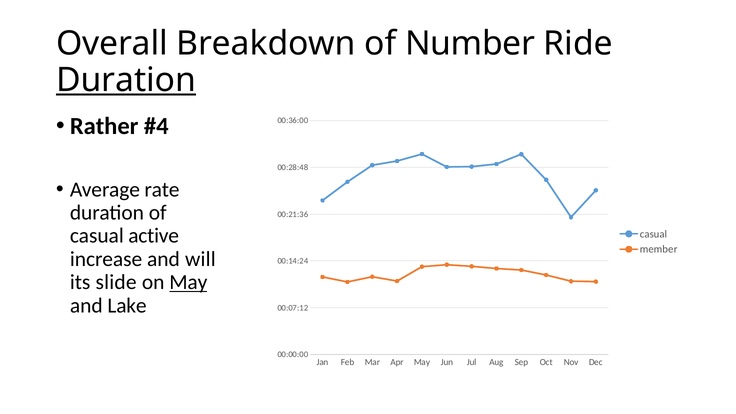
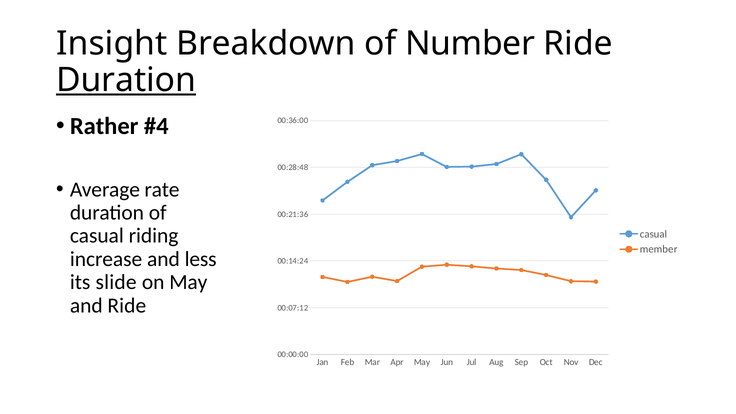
Overall: Overall -> Insight (112, 44)
active: active -> riding (154, 236)
will: will -> less (201, 259)
May underline: present -> none (188, 282)
and Lake: Lake -> Ride (127, 305)
